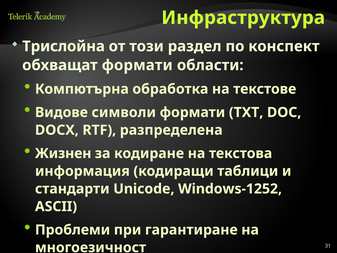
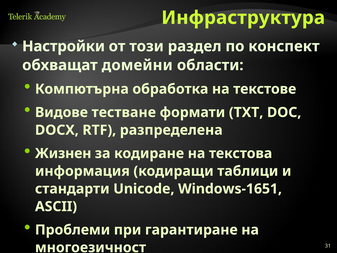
Трислойна: Трислойна -> Настройки (64, 46)
обхващат формати: формати -> домейни (137, 65)
символи: символи -> тестване (124, 112)
Windows-1252: Windows-1252 -> Windows-1651 (230, 189)
